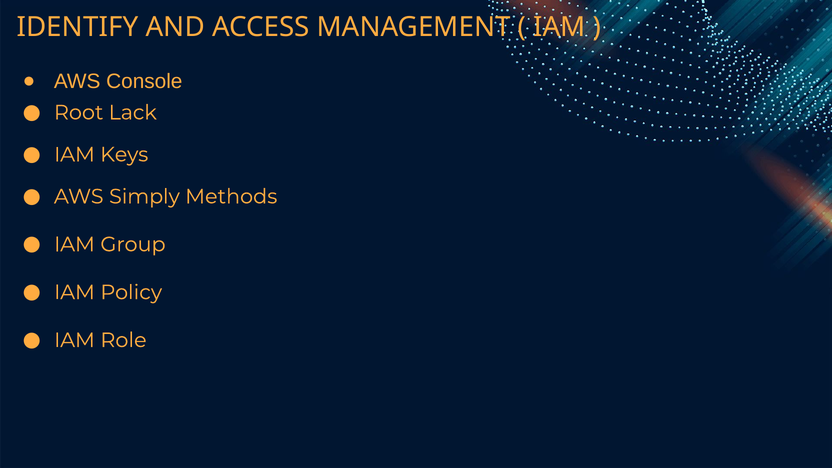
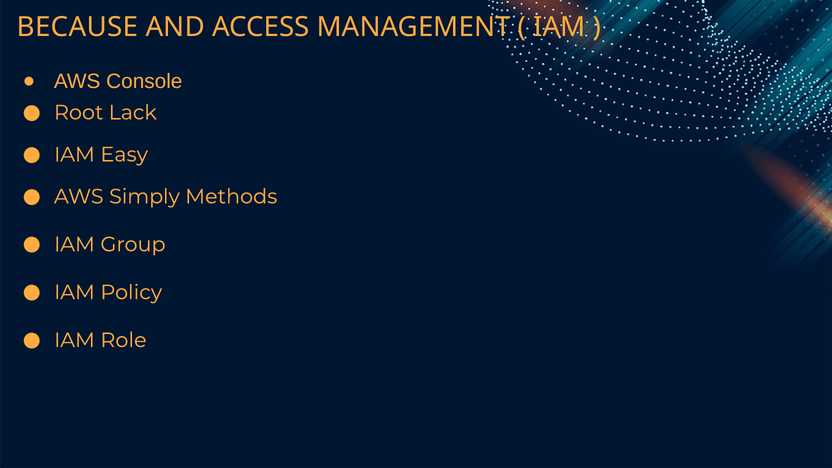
IDENTIFY: IDENTIFY -> BECAUSE (77, 27)
Keys: Keys -> Easy (124, 155)
